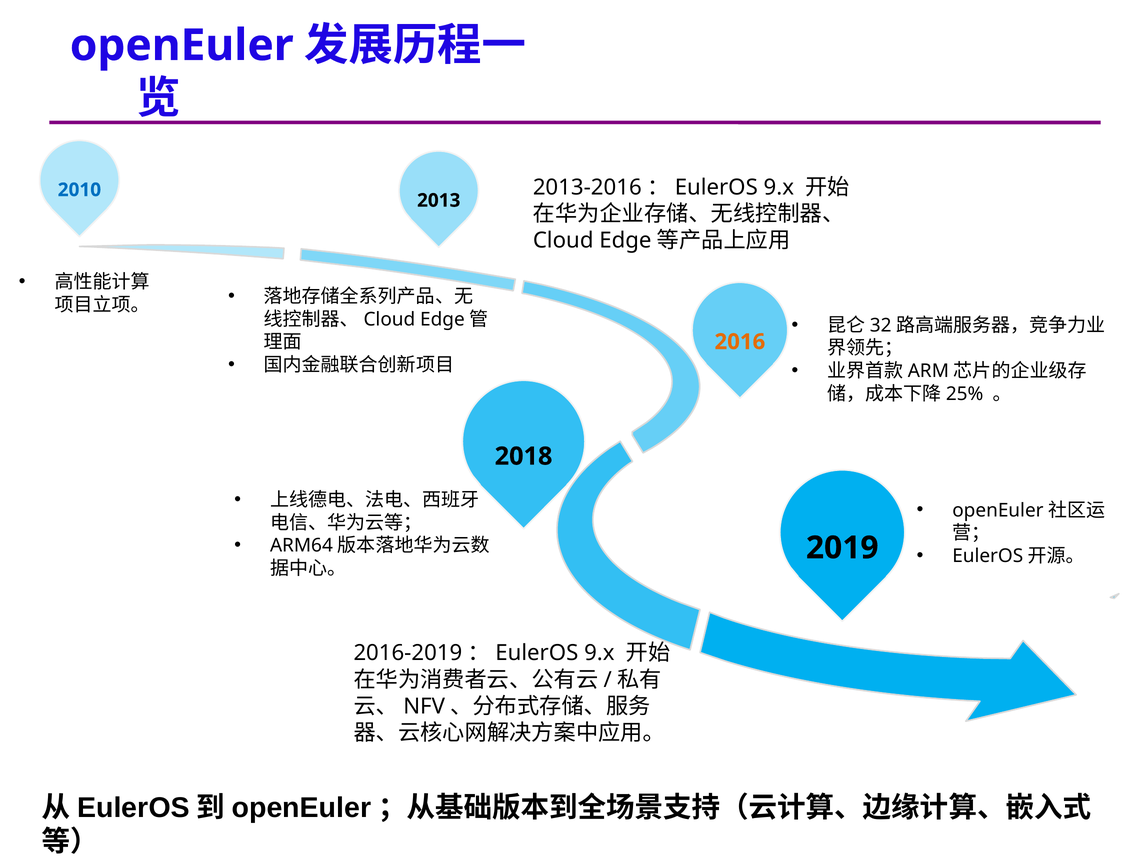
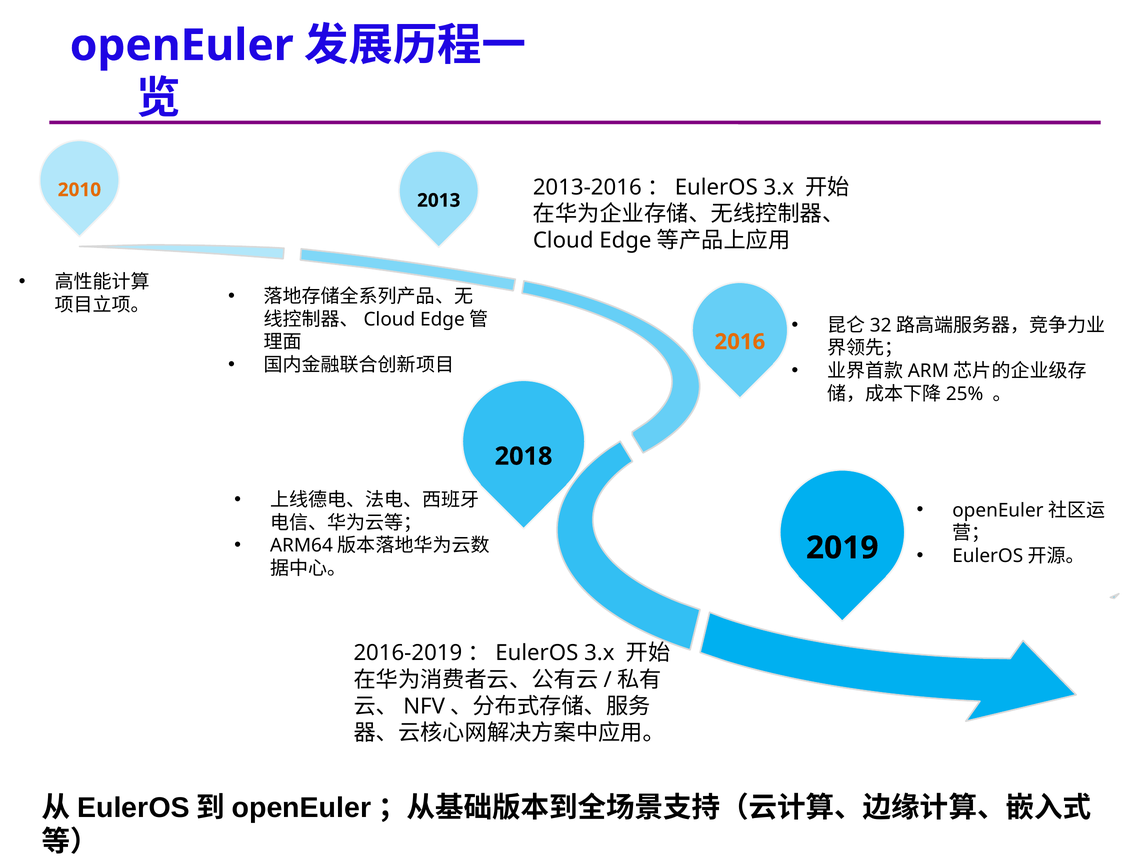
2013-2016：EulerOS 9.x: 9.x -> 3.x (779, 187)
2010 colour: blue -> orange (79, 190)
2016-2019：EulerOS 9.x: 9.x -> 3.x (599, 653)
